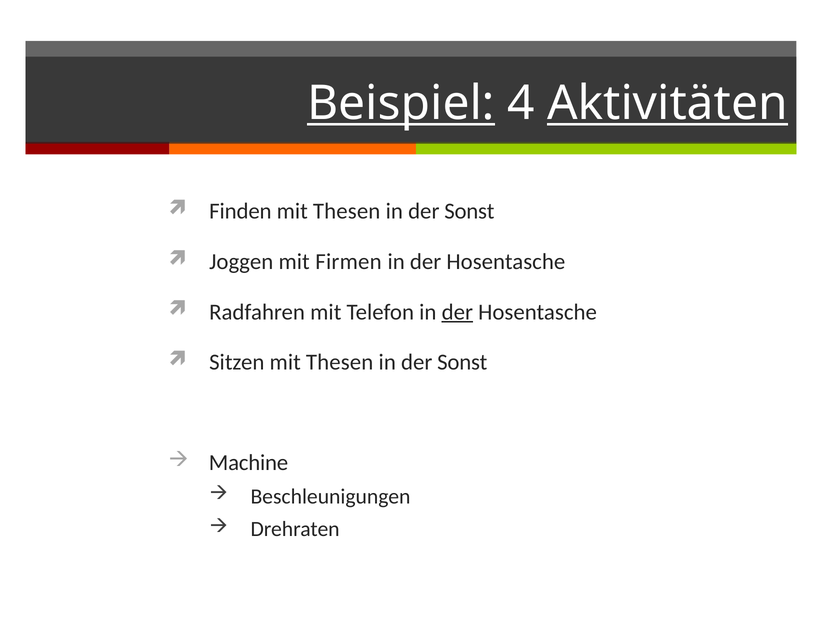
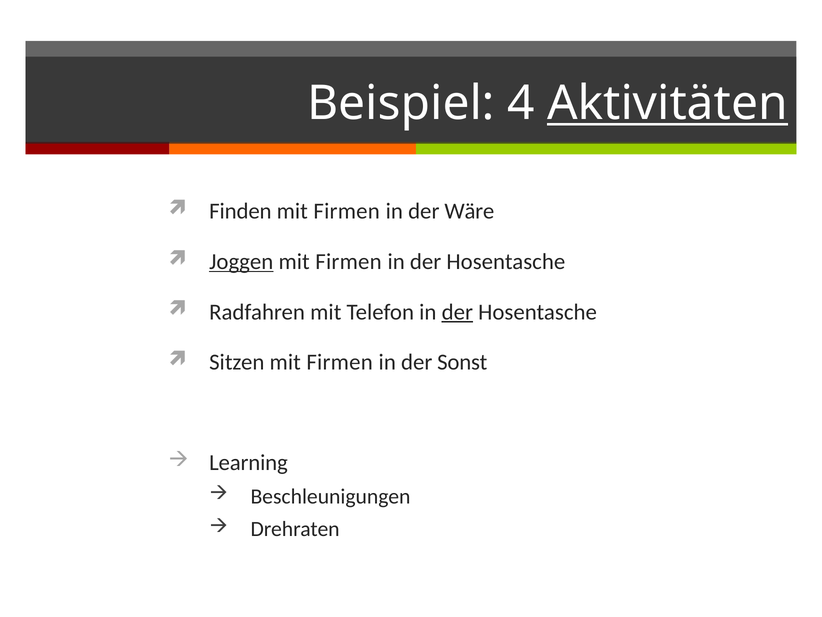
Beispiel underline: present -> none (401, 103)
Thesen: Thesen -> Firmen (347, 211)
Sonst: Sonst -> Wäre (469, 211)
Joggen underline: none -> present (241, 261)
Sitzen mit Thesen: Thesen -> Firmen (340, 362)
Machine: Machine -> Learning (248, 463)
